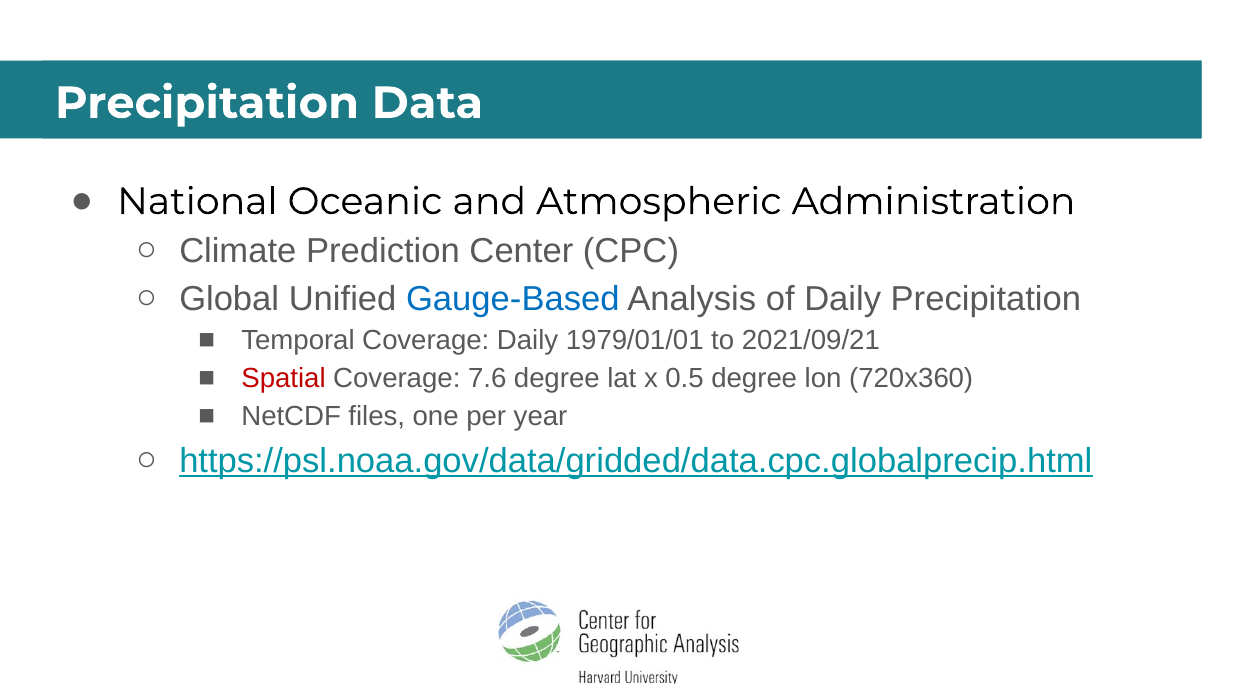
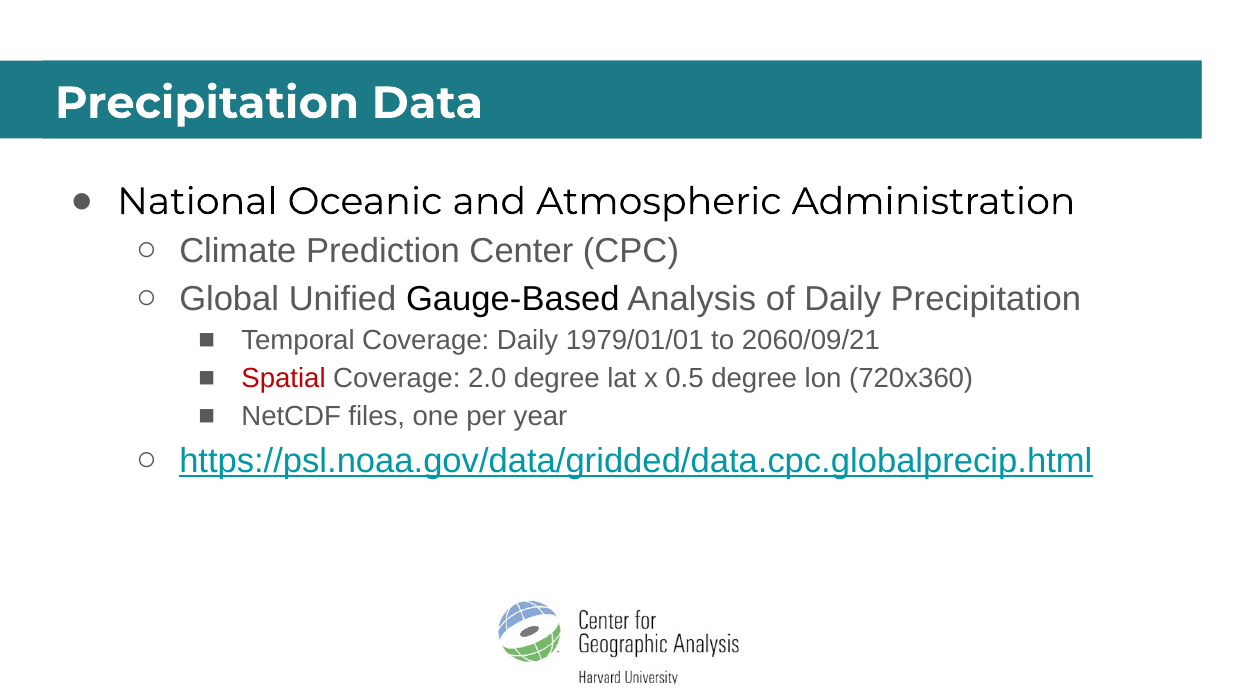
Gauge-Based colour: blue -> black (513, 299)
2021/09/21: 2021/09/21 -> 2060/09/21 (811, 340)
7.6: 7.6 -> 2.0 (487, 379)
